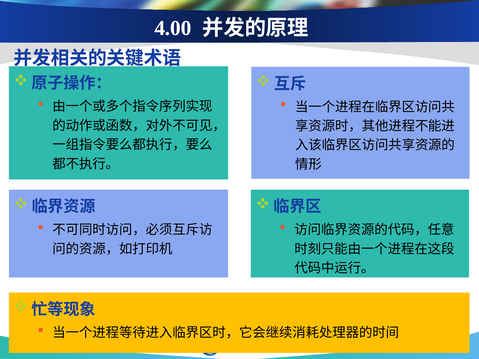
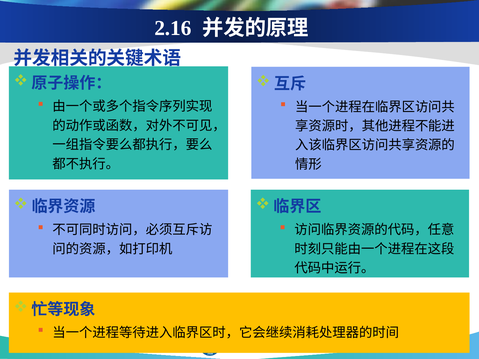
4.00: 4.00 -> 2.16 (173, 28)
